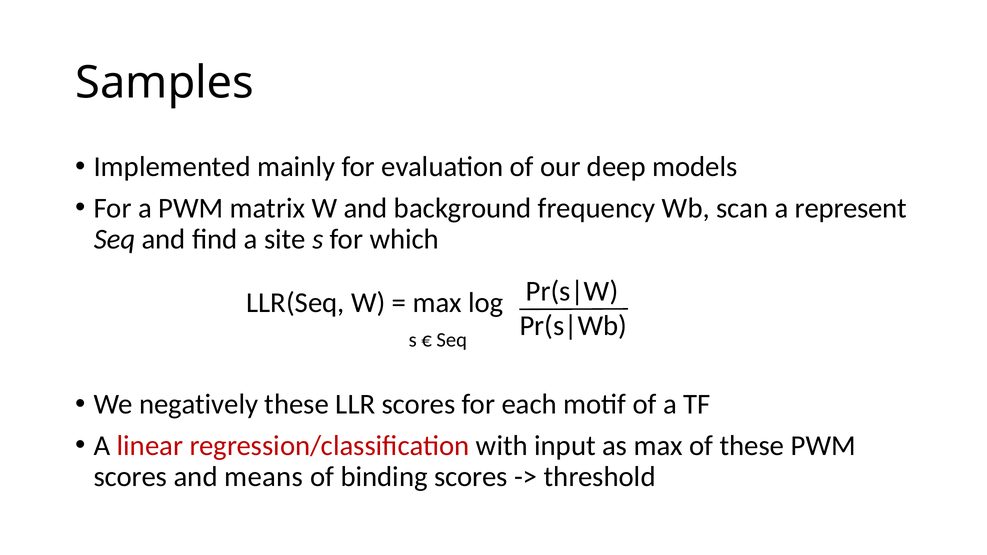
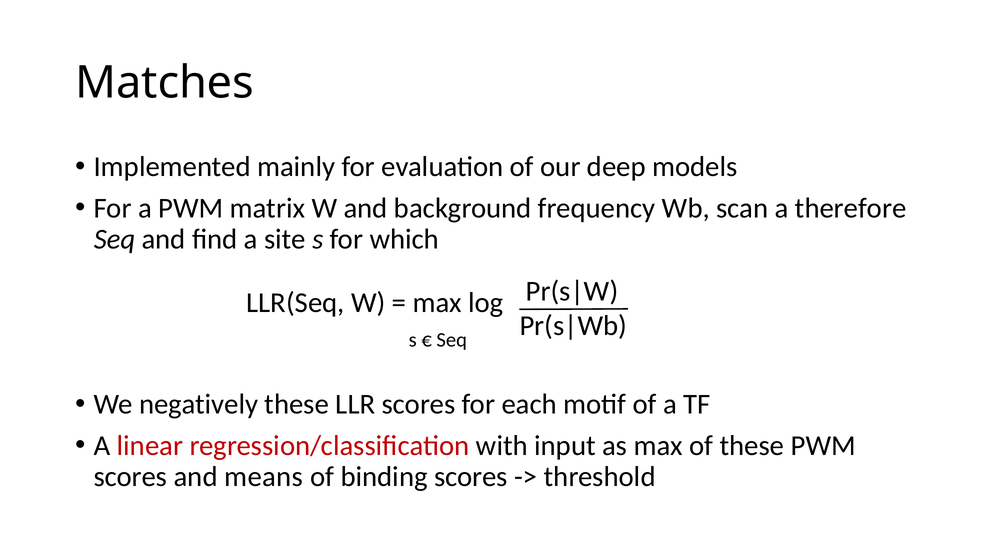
Samples: Samples -> Matches (165, 83)
represent: represent -> therefore (851, 208)
